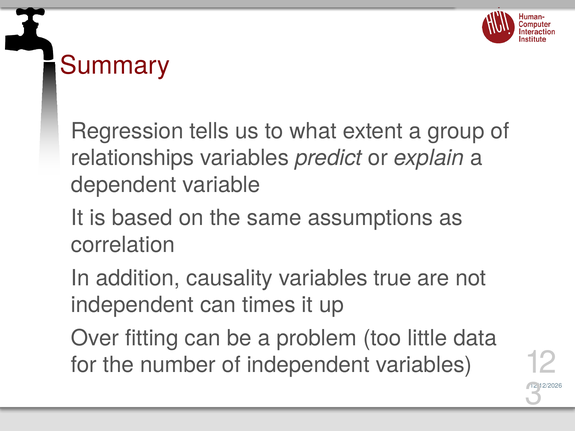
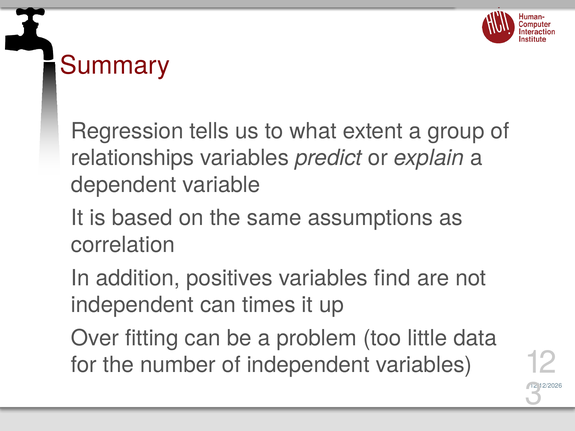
causality: causality -> positives (230, 278)
true: true -> find (392, 278)
